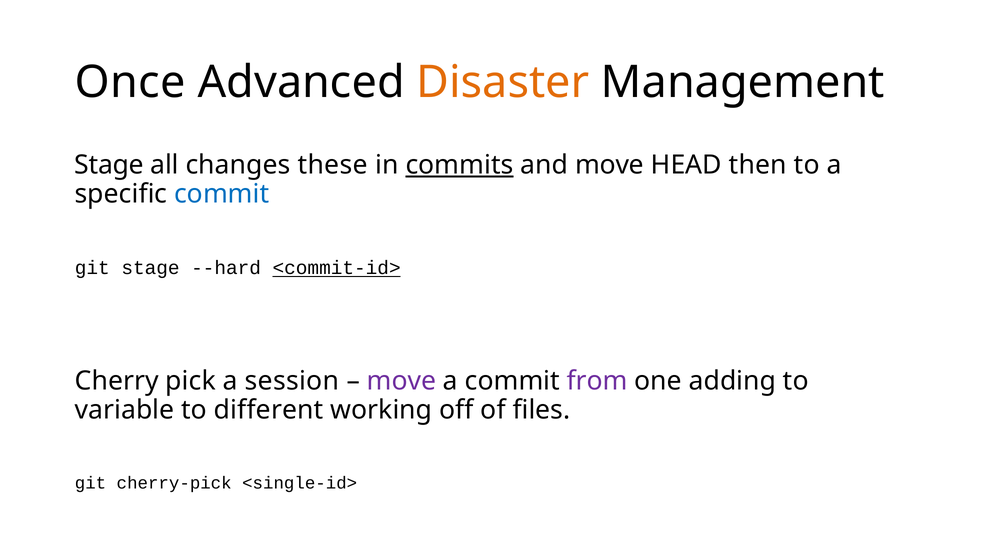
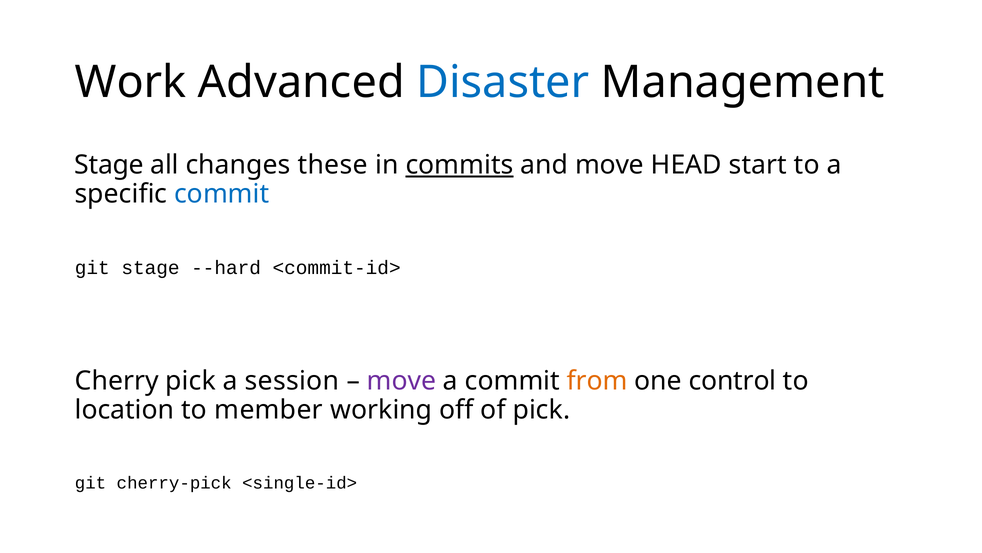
Once: Once -> Work (131, 82)
Disaster colour: orange -> blue (503, 82)
then: then -> start (758, 165)
<commit-id> underline: present -> none (337, 268)
from colour: purple -> orange (597, 381)
adding: adding -> control (733, 381)
variable: variable -> location (125, 409)
different: different -> member (269, 409)
of files: files -> pick (541, 409)
